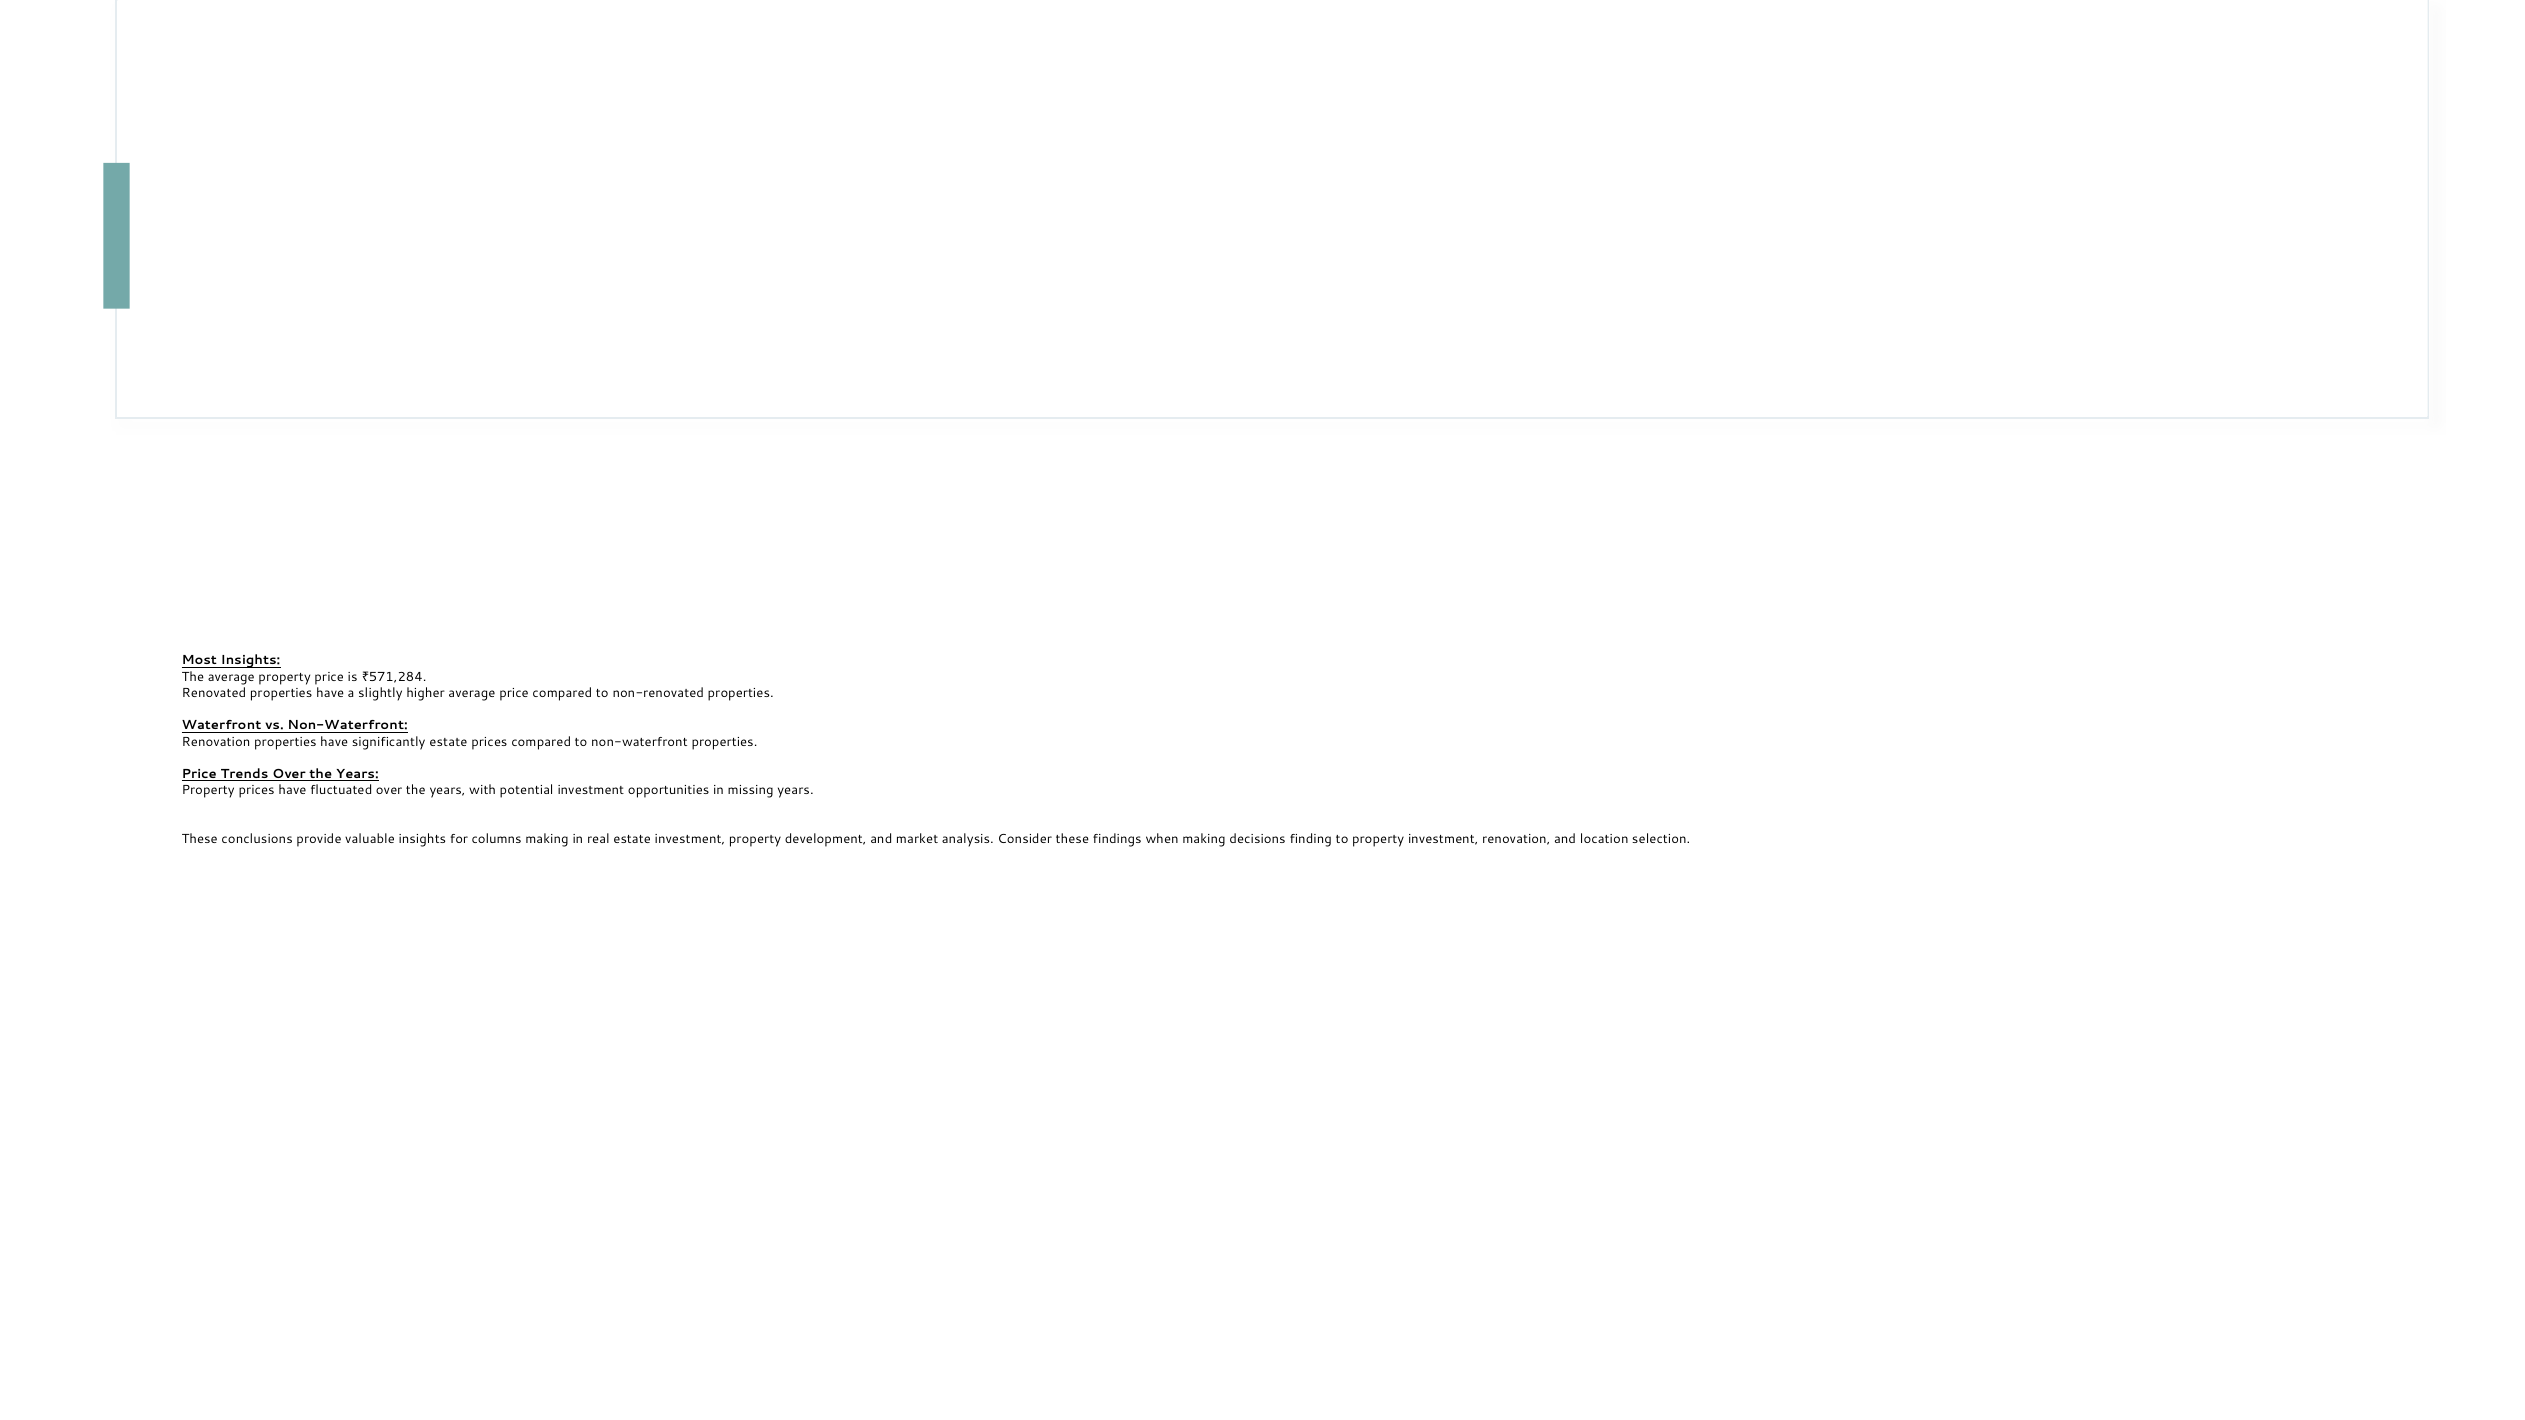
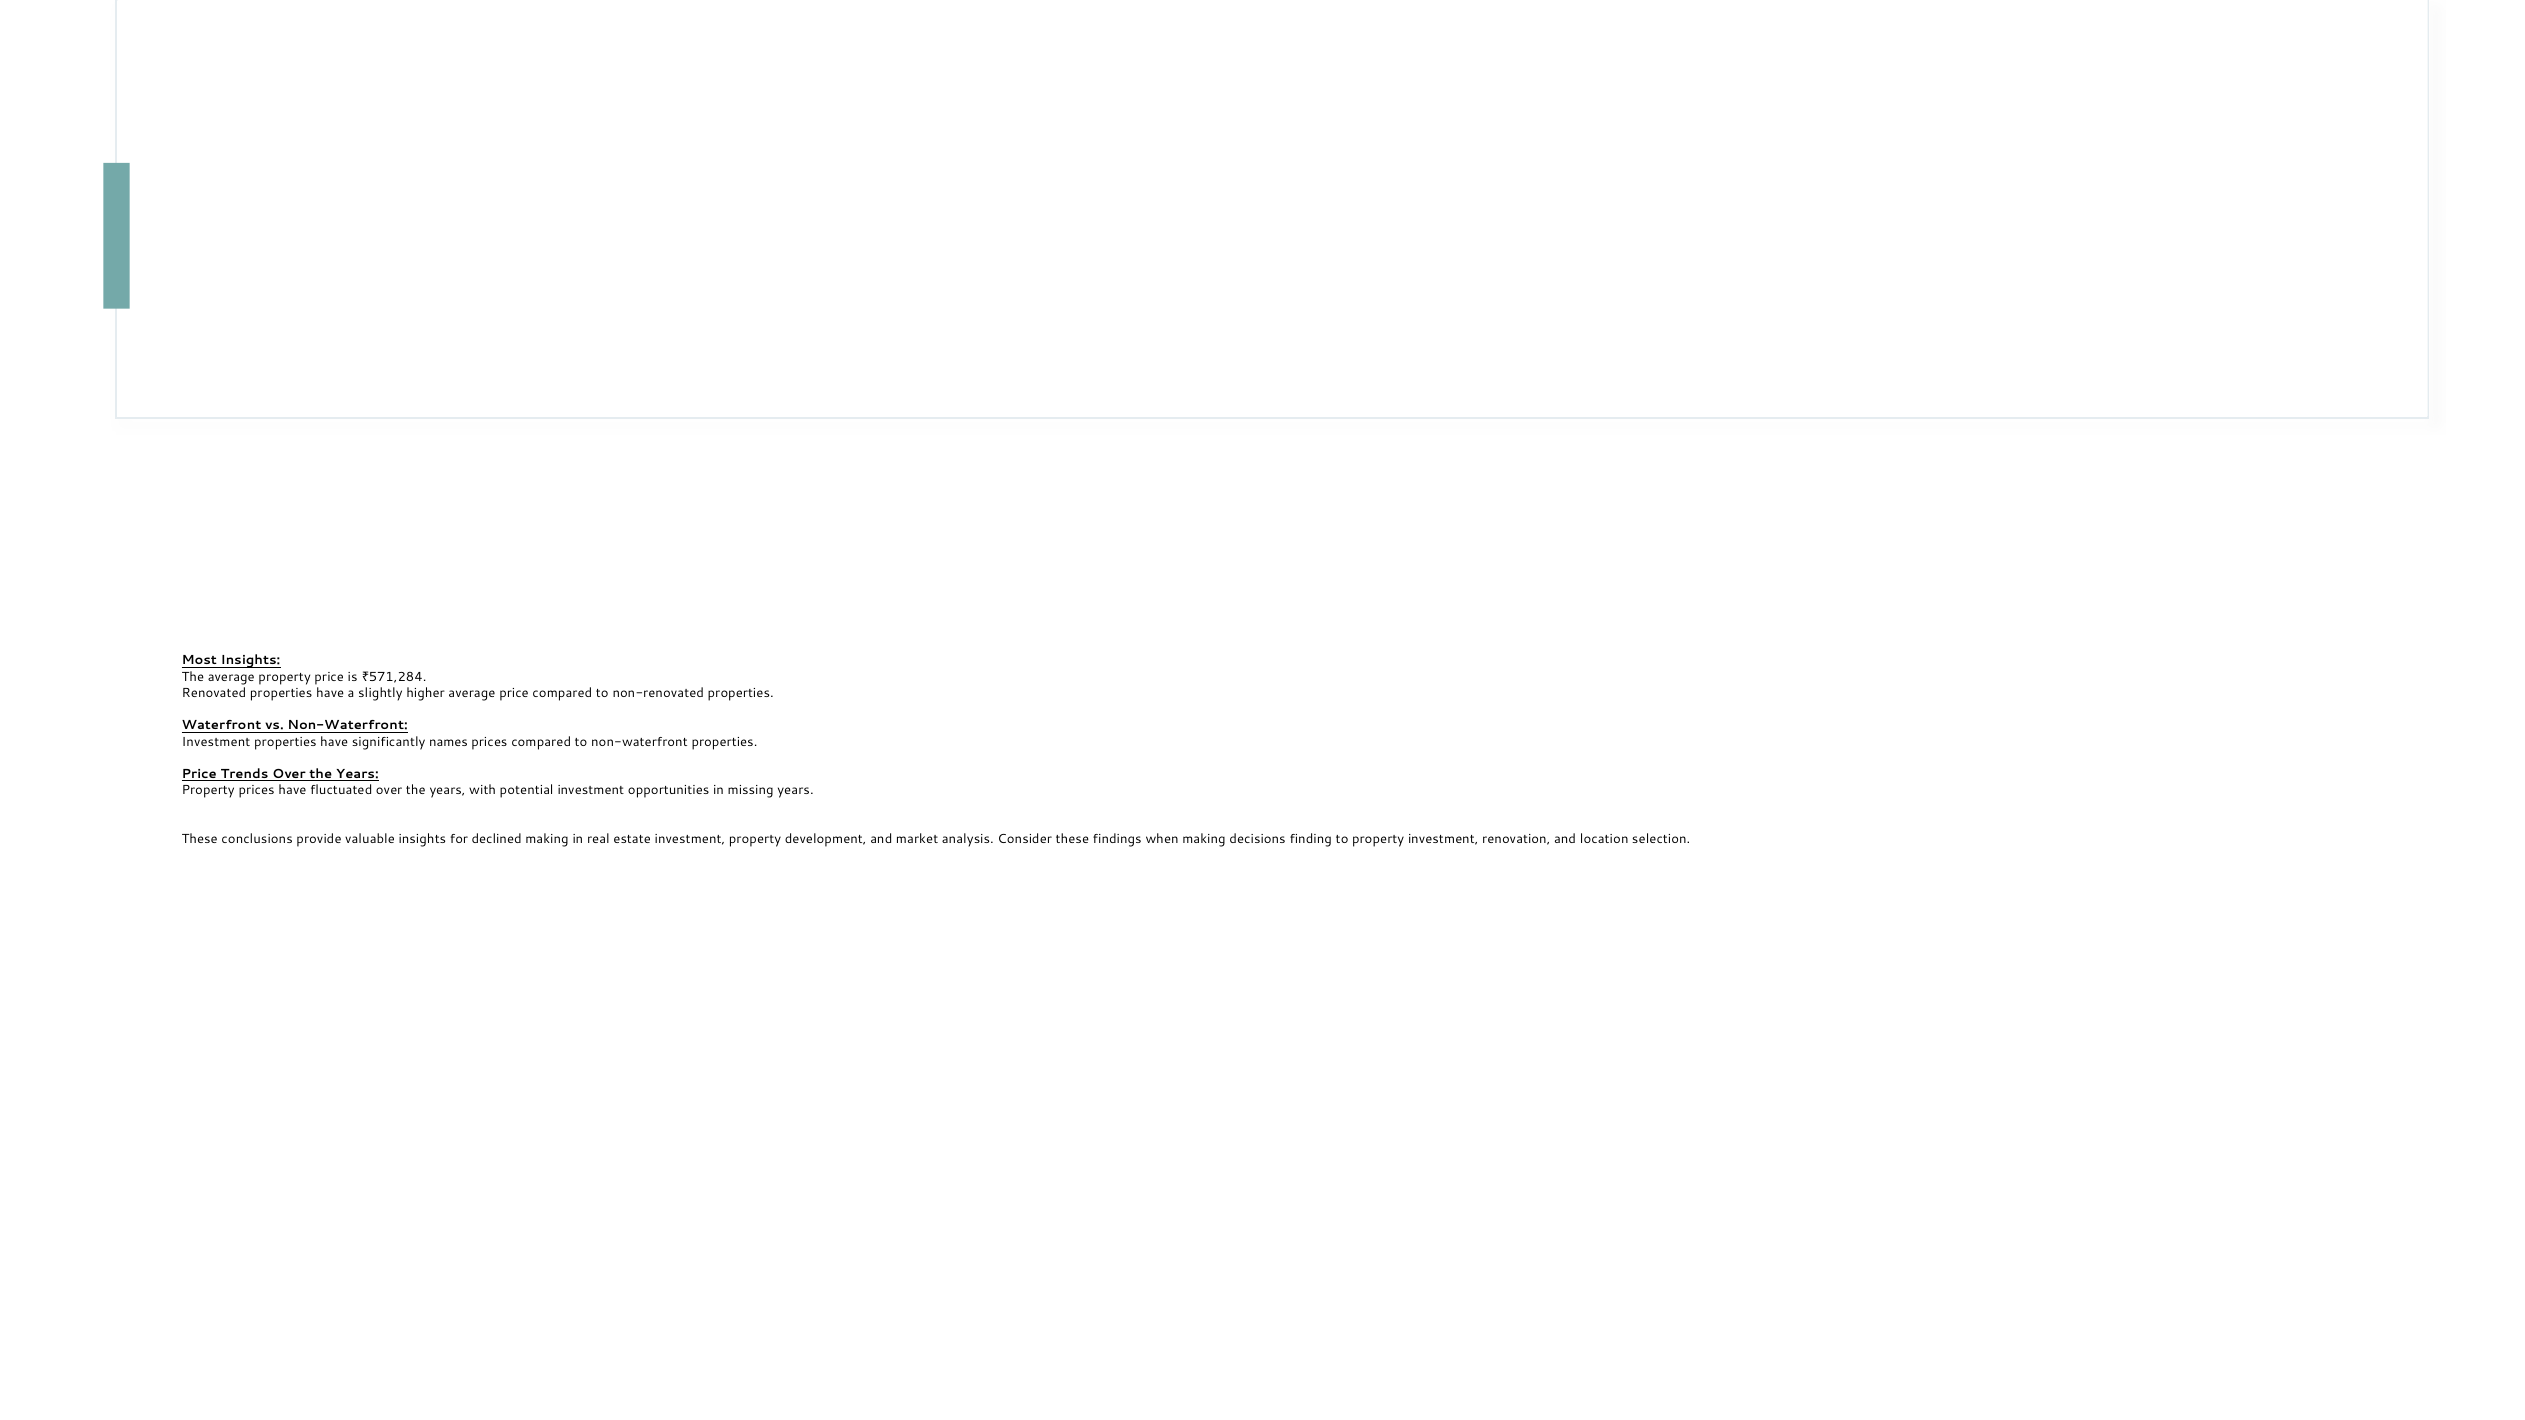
Renovation: Renovation -> Investment (216, 742)
significantly estate: estate -> names (449, 742)
columns: columns -> declined (497, 839)
